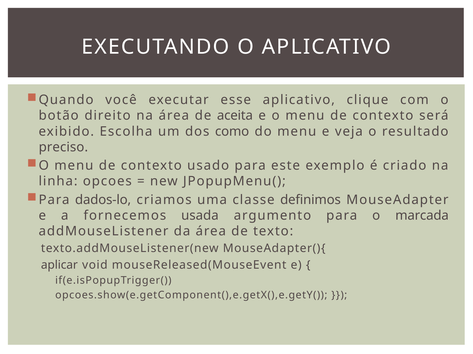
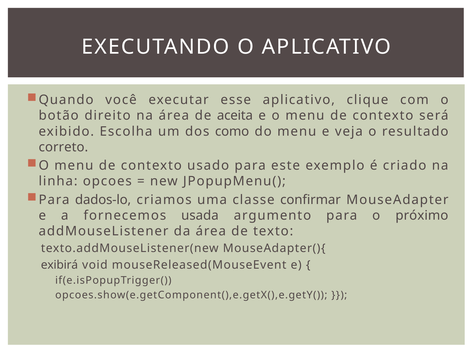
preciso: preciso -> correto (63, 147)
definimos: definimos -> confirmar (310, 200)
marcada: marcada -> próximo (422, 216)
aplicar: aplicar -> exibirá (59, 266)
